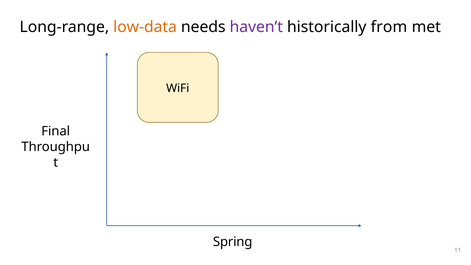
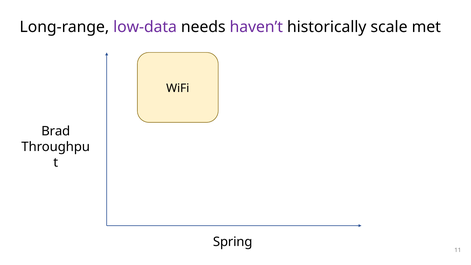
low-data colour: orange -> purple (145, 27)
from: from -> scale (389, 27)
Final: Final -> Brad (56, 131)
